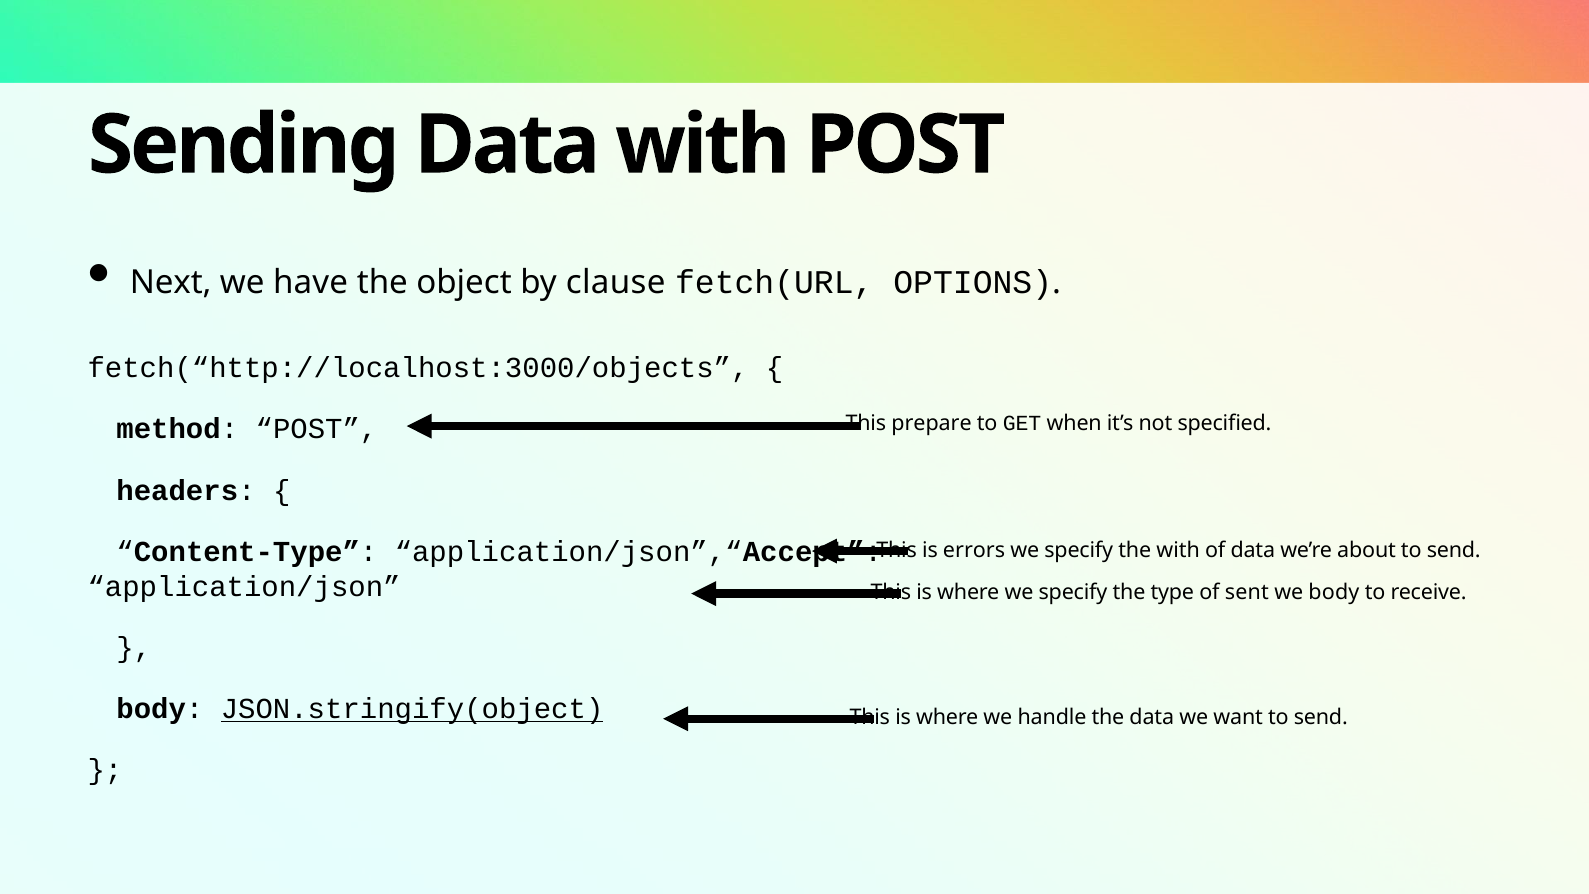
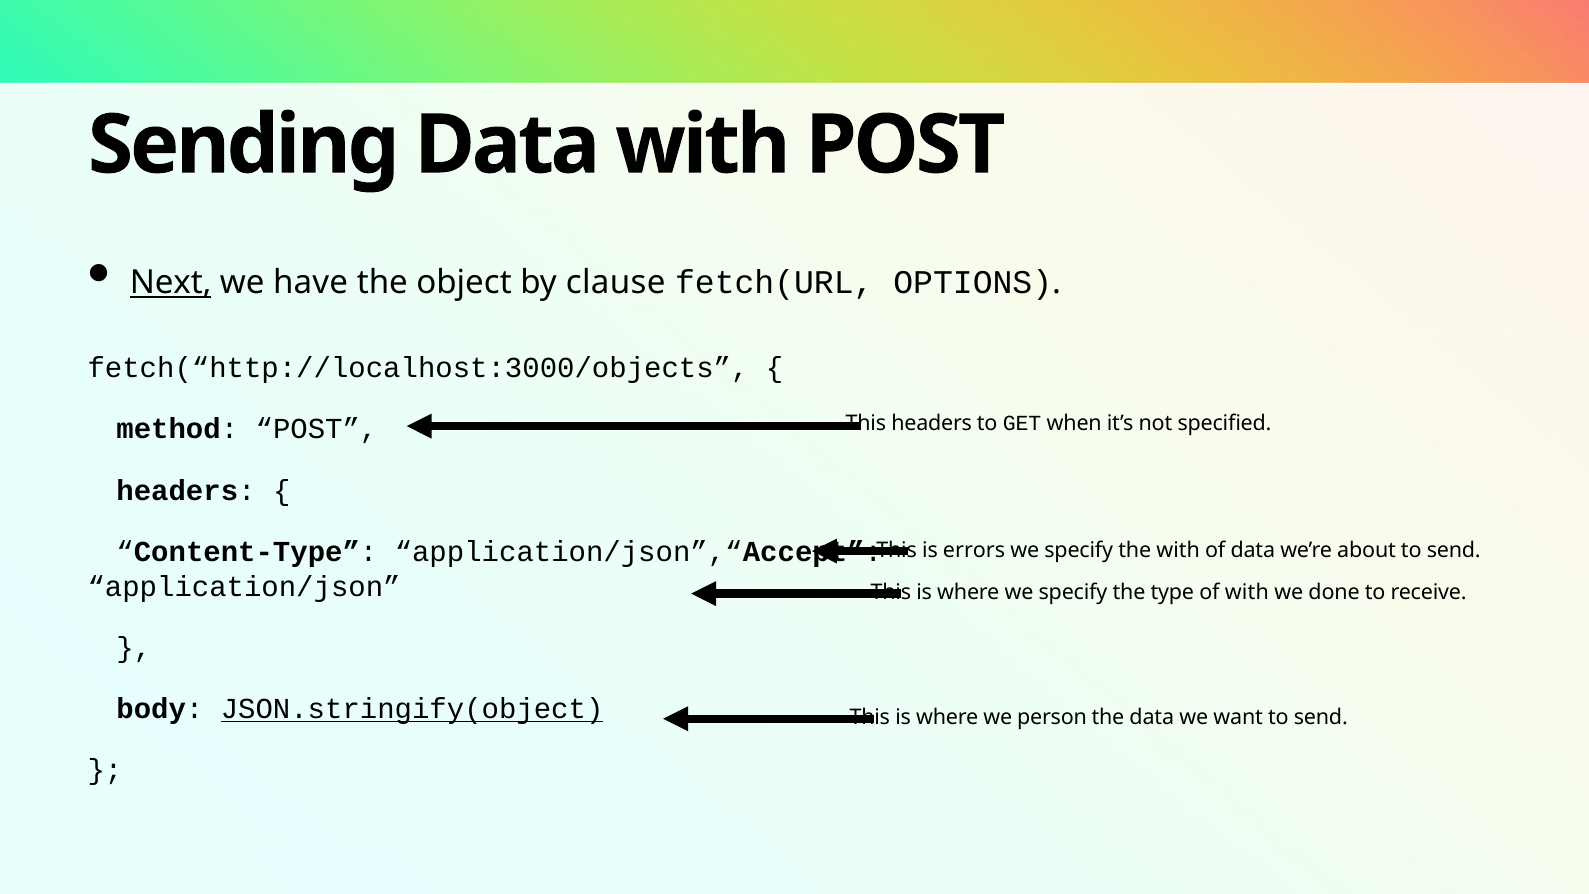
Next underline: none -> present (171, 283)
prepare: prepare -> headers (932, 424)
of sent: sent -> with (1247, 593)
we body: body -> done (1334, 593)
handle: handle -> person (1052, 718)
